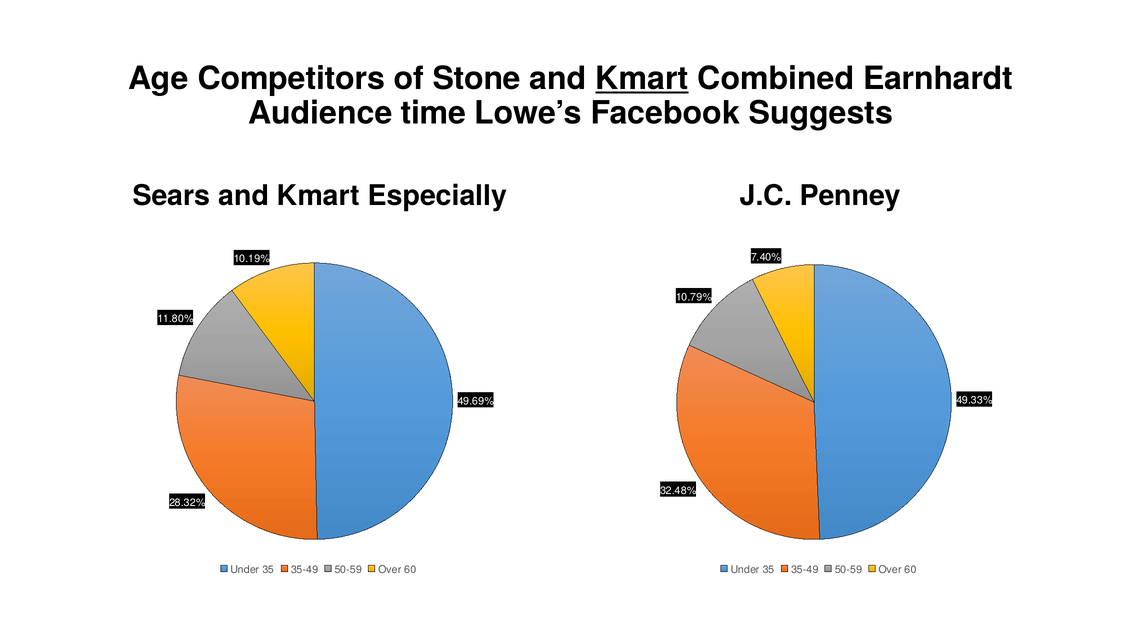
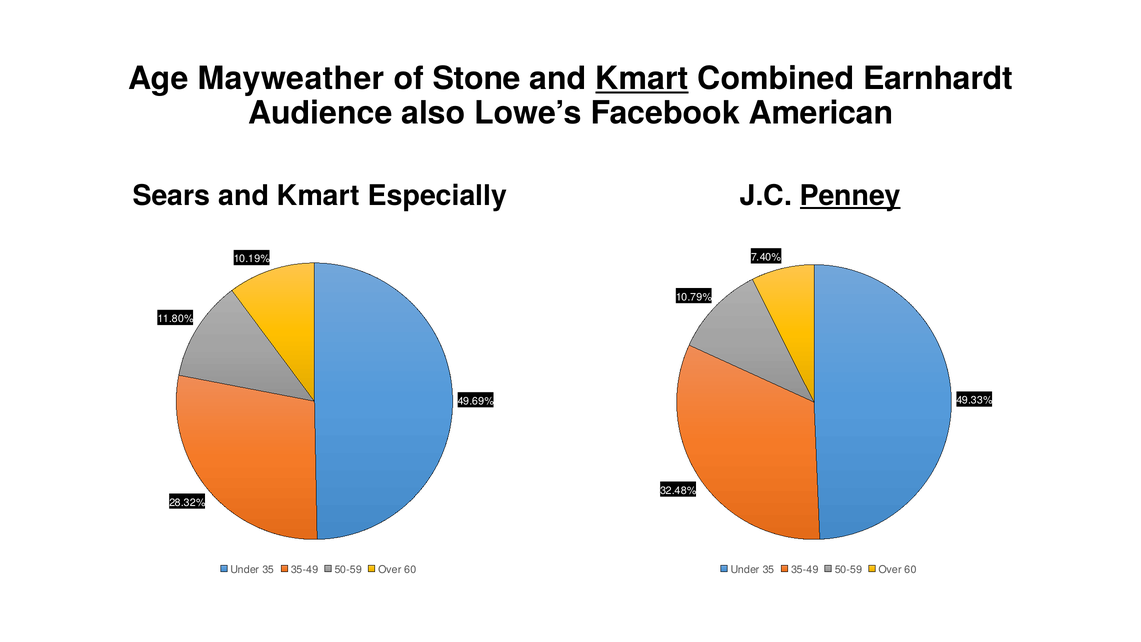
Competitors: Competitors -> Mayweather (291, 79)
time: time -> also (433, 113)
Suggests: Suggests -> American (821, 113)
Penney underline: none -> present (850, 196)
